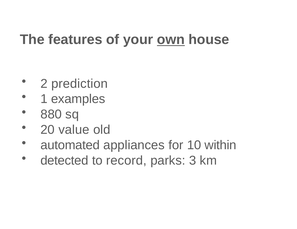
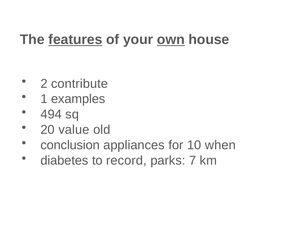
features underline: none -> present (75, 40)
prediction: prediction -> contribute (80, 84)
880: 880 -> 494 (51, 115)
automated: automated -> conclusion (70, 145)
within: within -> when (220, 145)
detected: detected -> diabetes (64, 161)
3: 3 -> 7 (193, 161)
